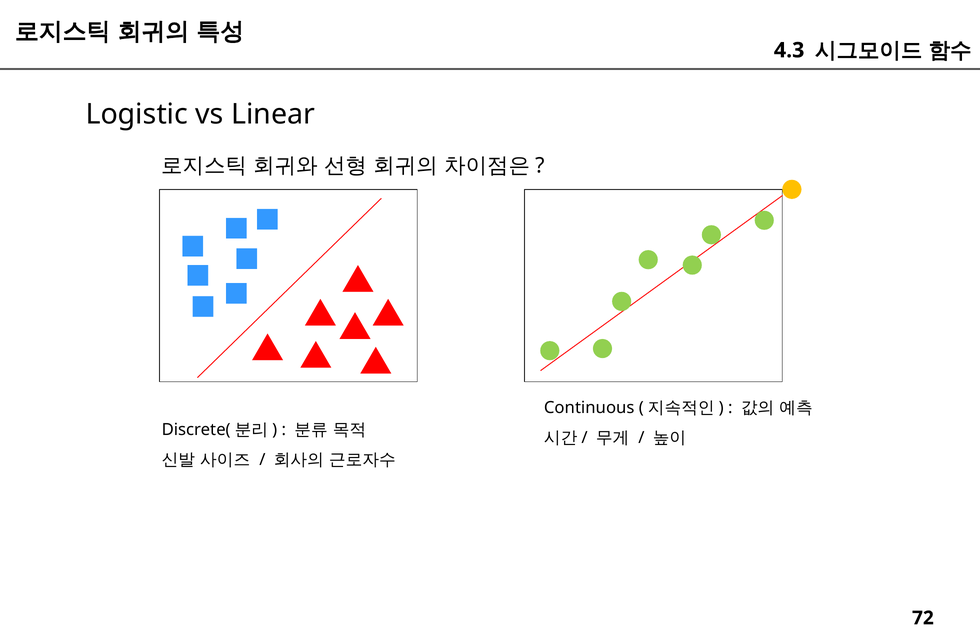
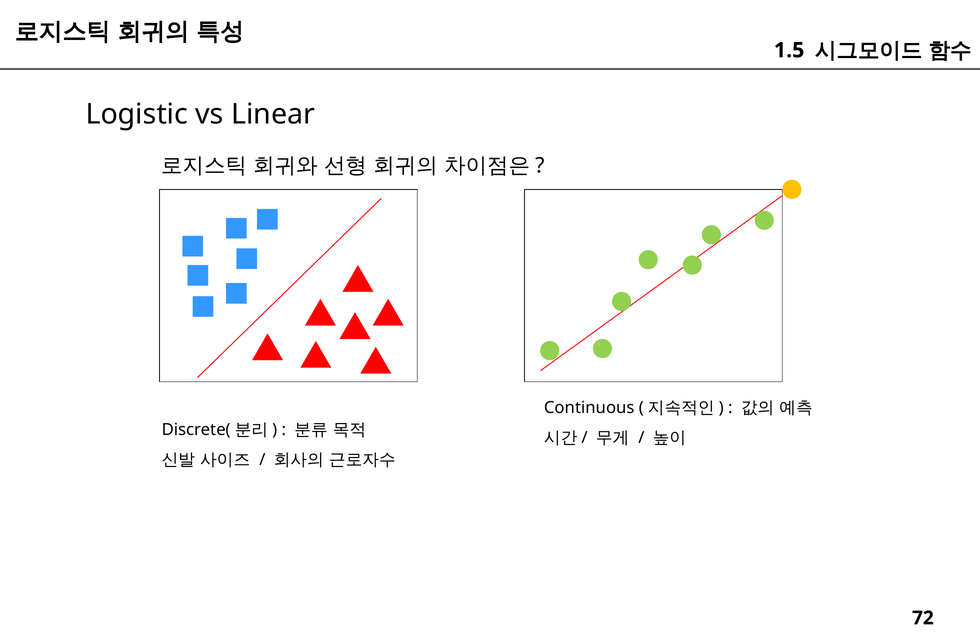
4.3: 4.3 -> 1.5 (789, 50)
